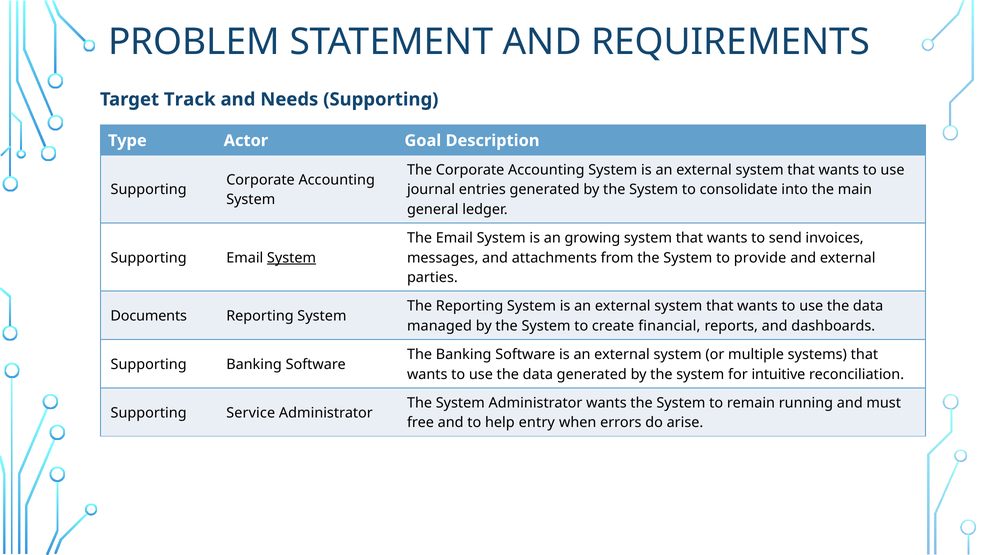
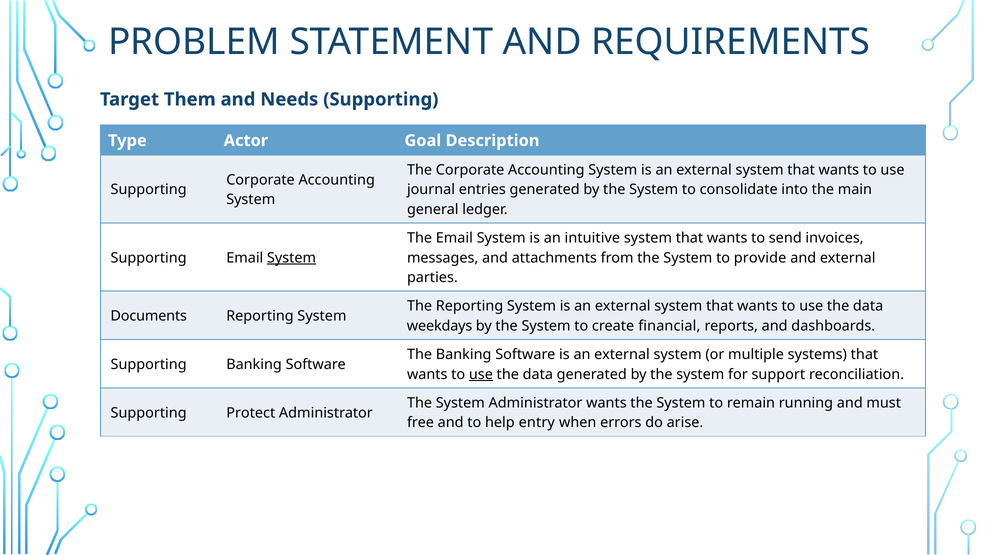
Track: Track -> Them (190, 100)
growing: growing -> intuitive (592, 238)
managed: managed -> weekdays (440, 326)
use underline: none -> present (481, 375)
intuitive: intuitive -> support (778, 375)
Service: Service -> Protect (251, 413)
